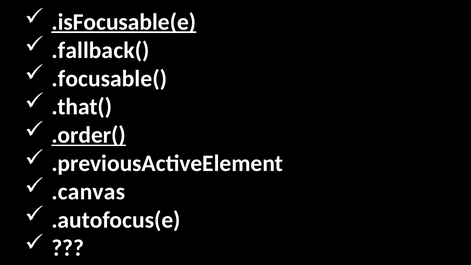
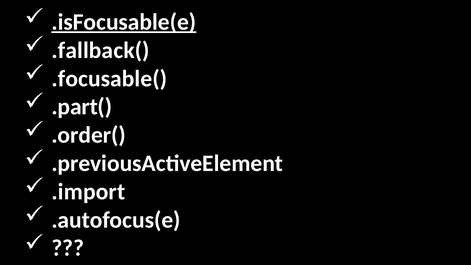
.that(: .that( -> .part( (82, 107)
.order( underline: present -> none (89, 135)
.canvas: .canvas -> .import (88, 192)
